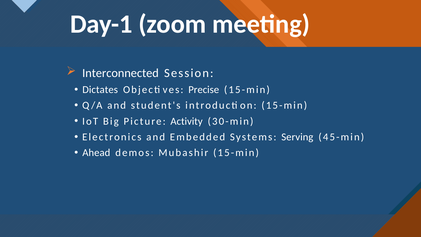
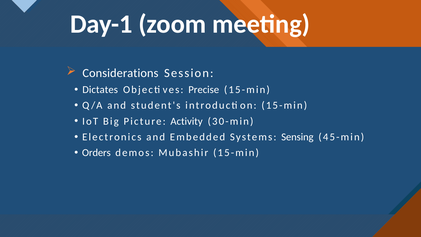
Interconnected: Interconnected -> Considerations (120, 73)
Serving: Serving -> Sensing (297, 137)
Ahead: Ahead -> Orders (96, 153)
